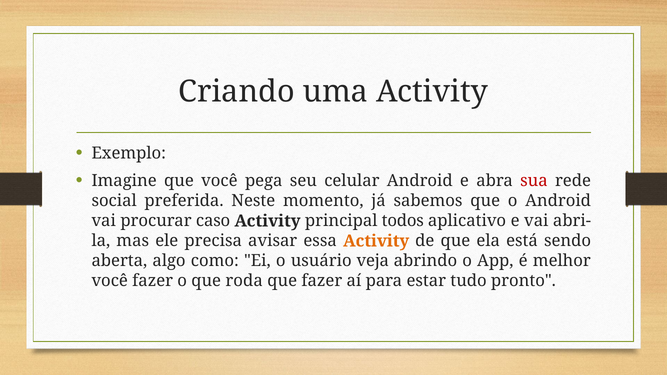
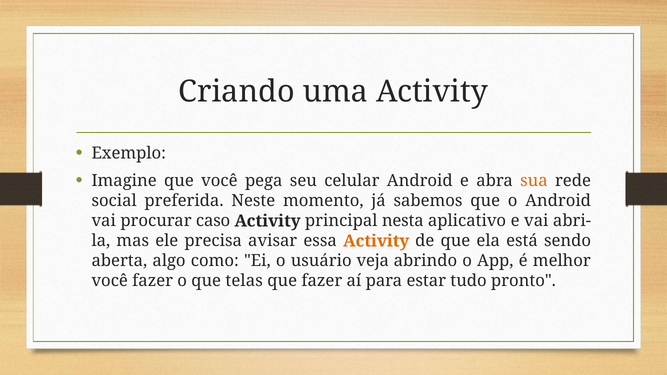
sua colour: red -> orange (534, 181)
todos: todos -> nesta (403, 221)
roda: roda -> telas (244, 281)
